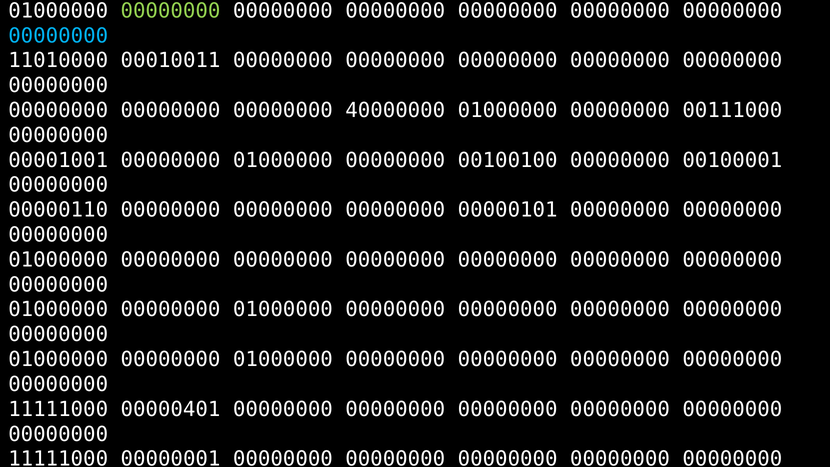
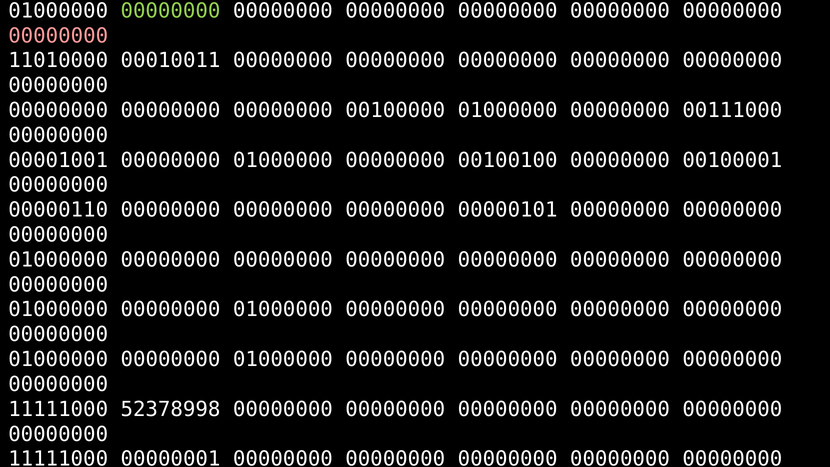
00000000 colour: light blue -> pink (58, 36)
40000000: 40000000 -> 00100000 (395, 110)
00000401: 00000401 -> 52378998 (170, 409)
